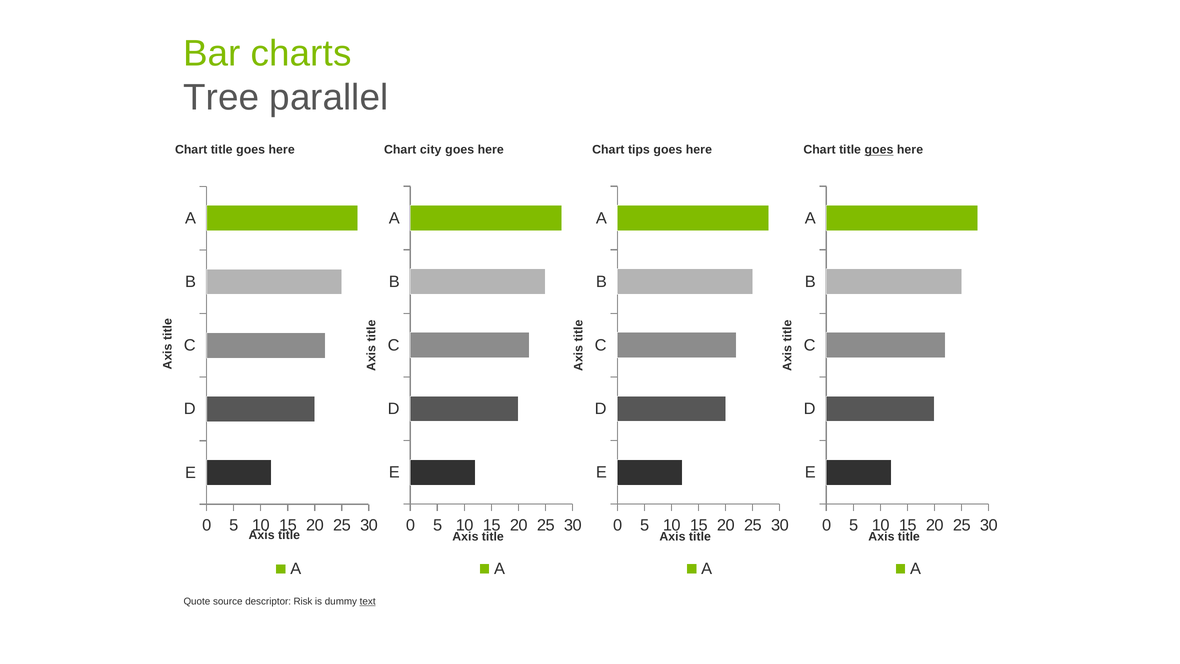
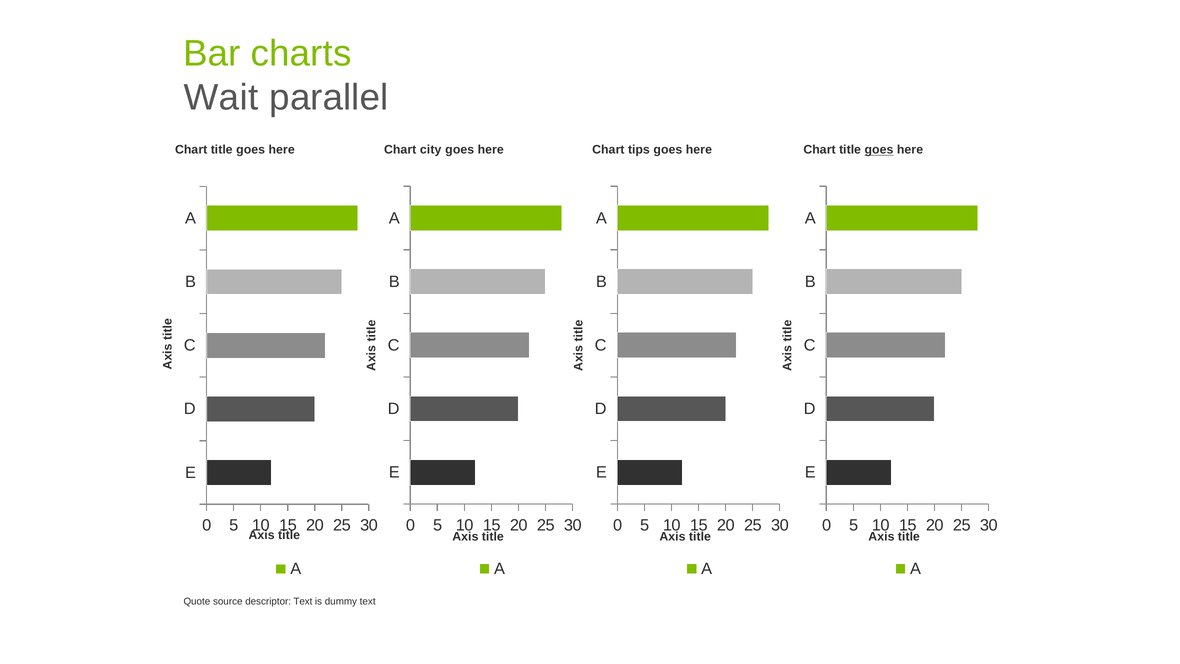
Tree: Tree -> Wait (221, 98)
descriptor Risk: Risk -> Text (303, 601)
text underline: present -> none (368, 601)
